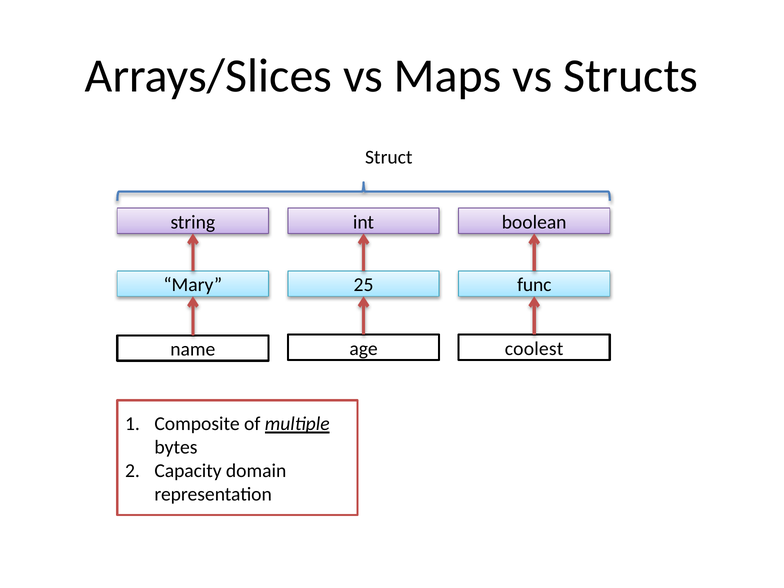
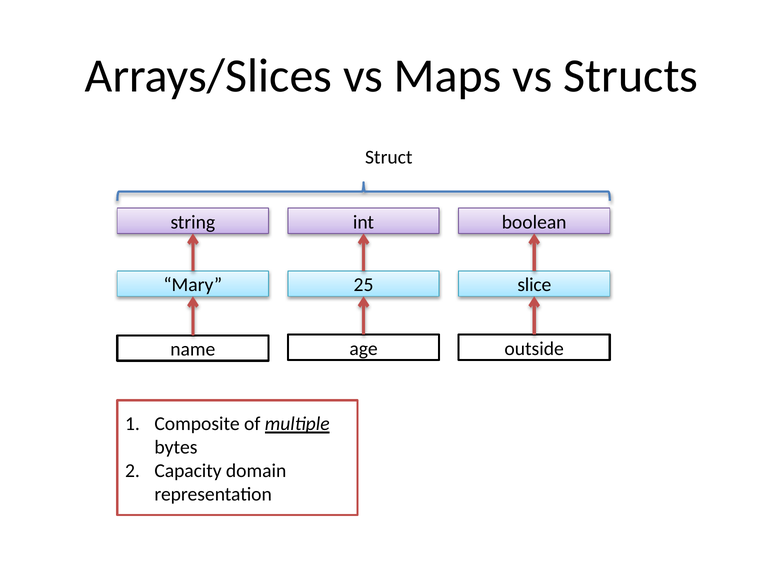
func: func -> slice (534, 285)
coolest: coolest -> outside (534, 349)
